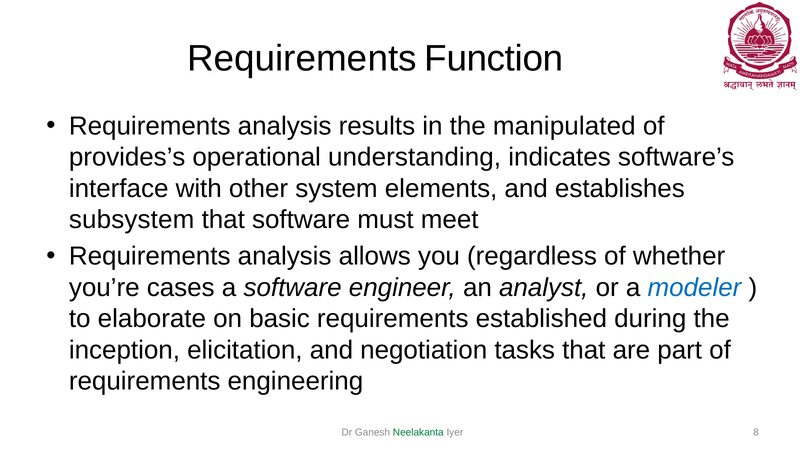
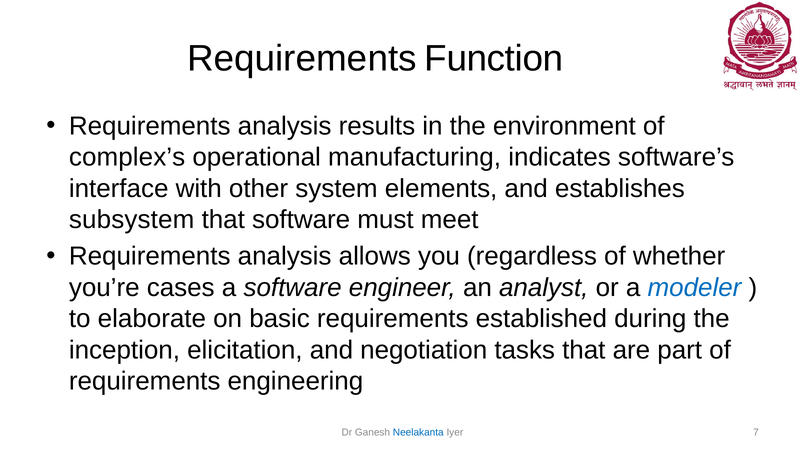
manipulated: manipulated -> environment (564, 126)
provides’s: provides’s -> complex’s (127, 157)
understanding: understanding -> manufacturing (415, 157)
Neelakanta colour: green -> blue (418, 433)
8: 8 -> 7 (756, 433)
